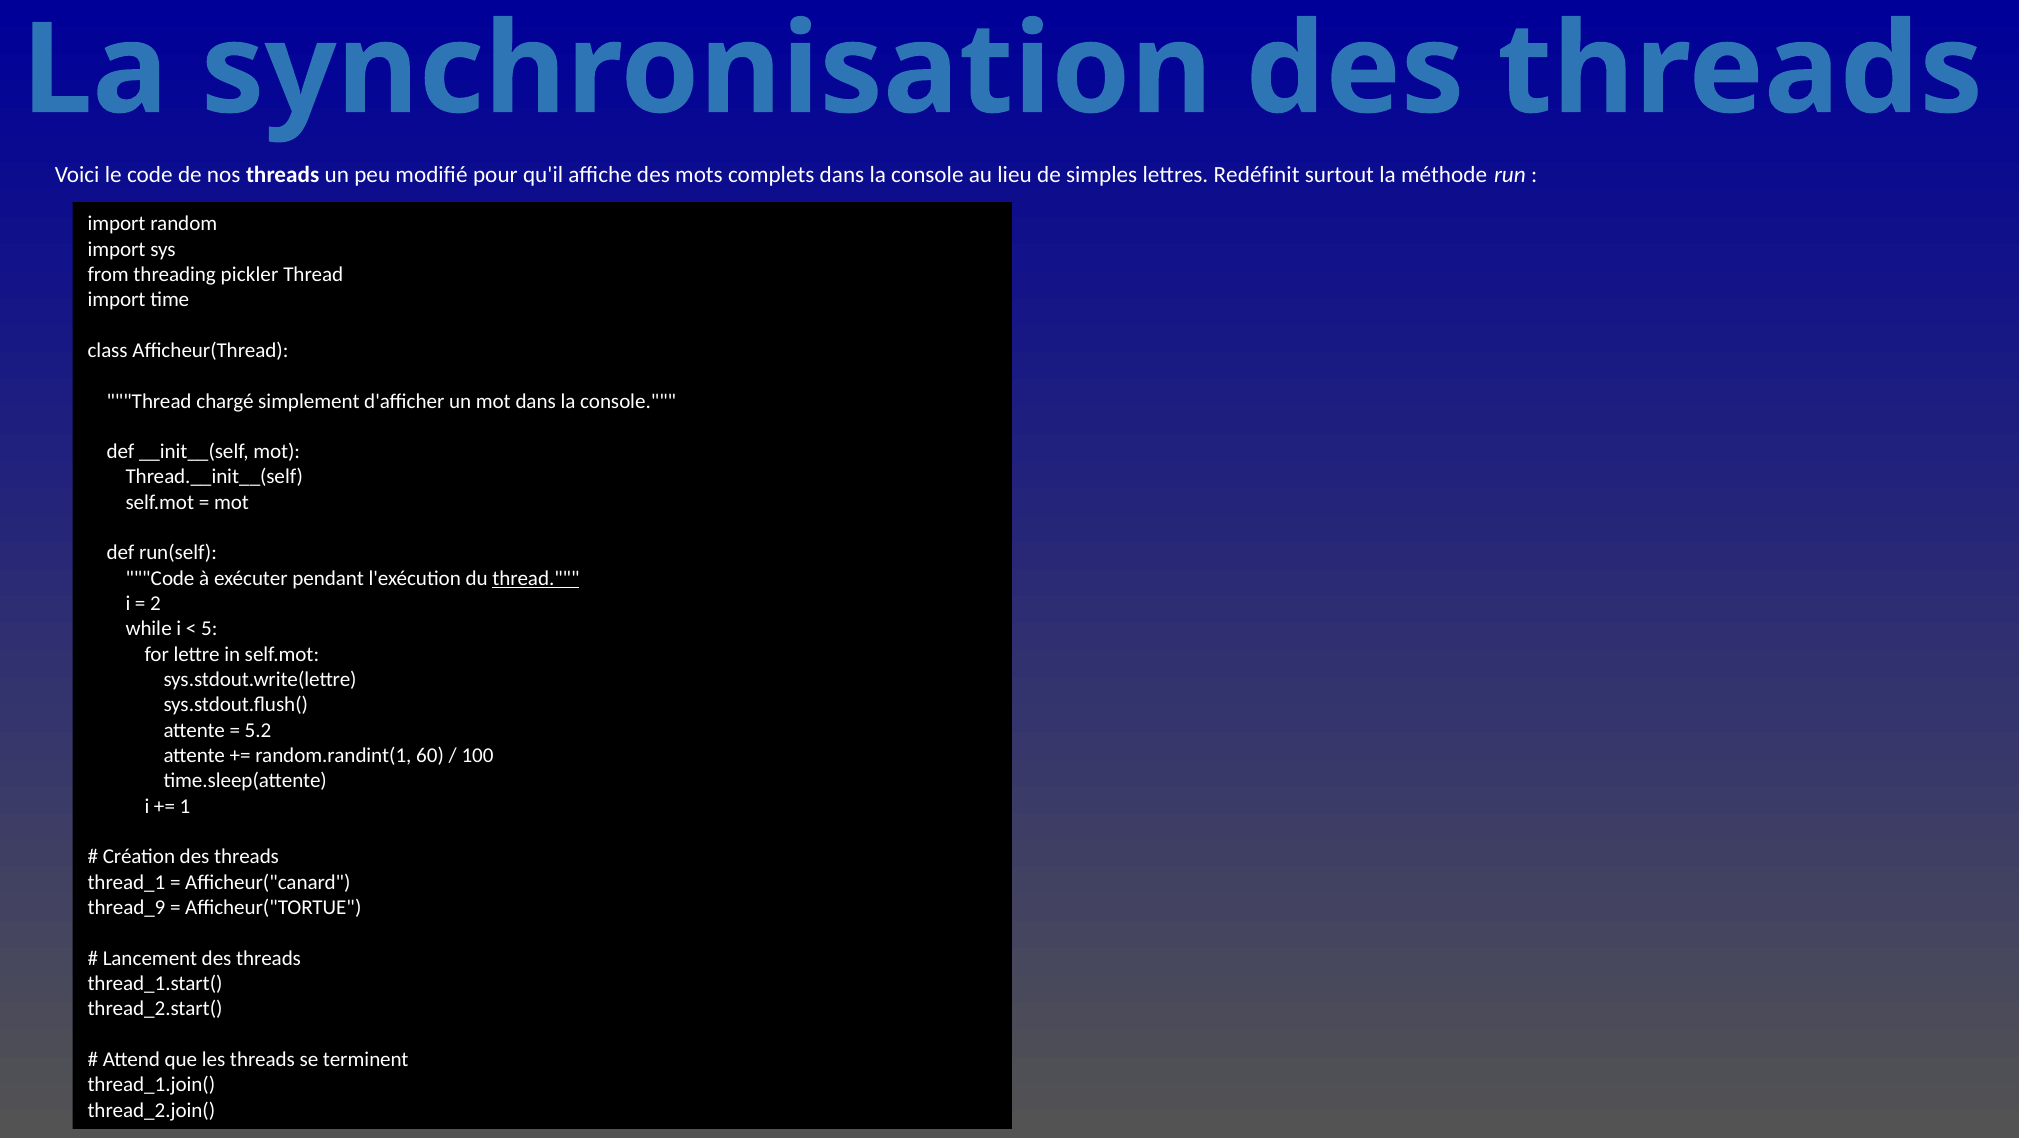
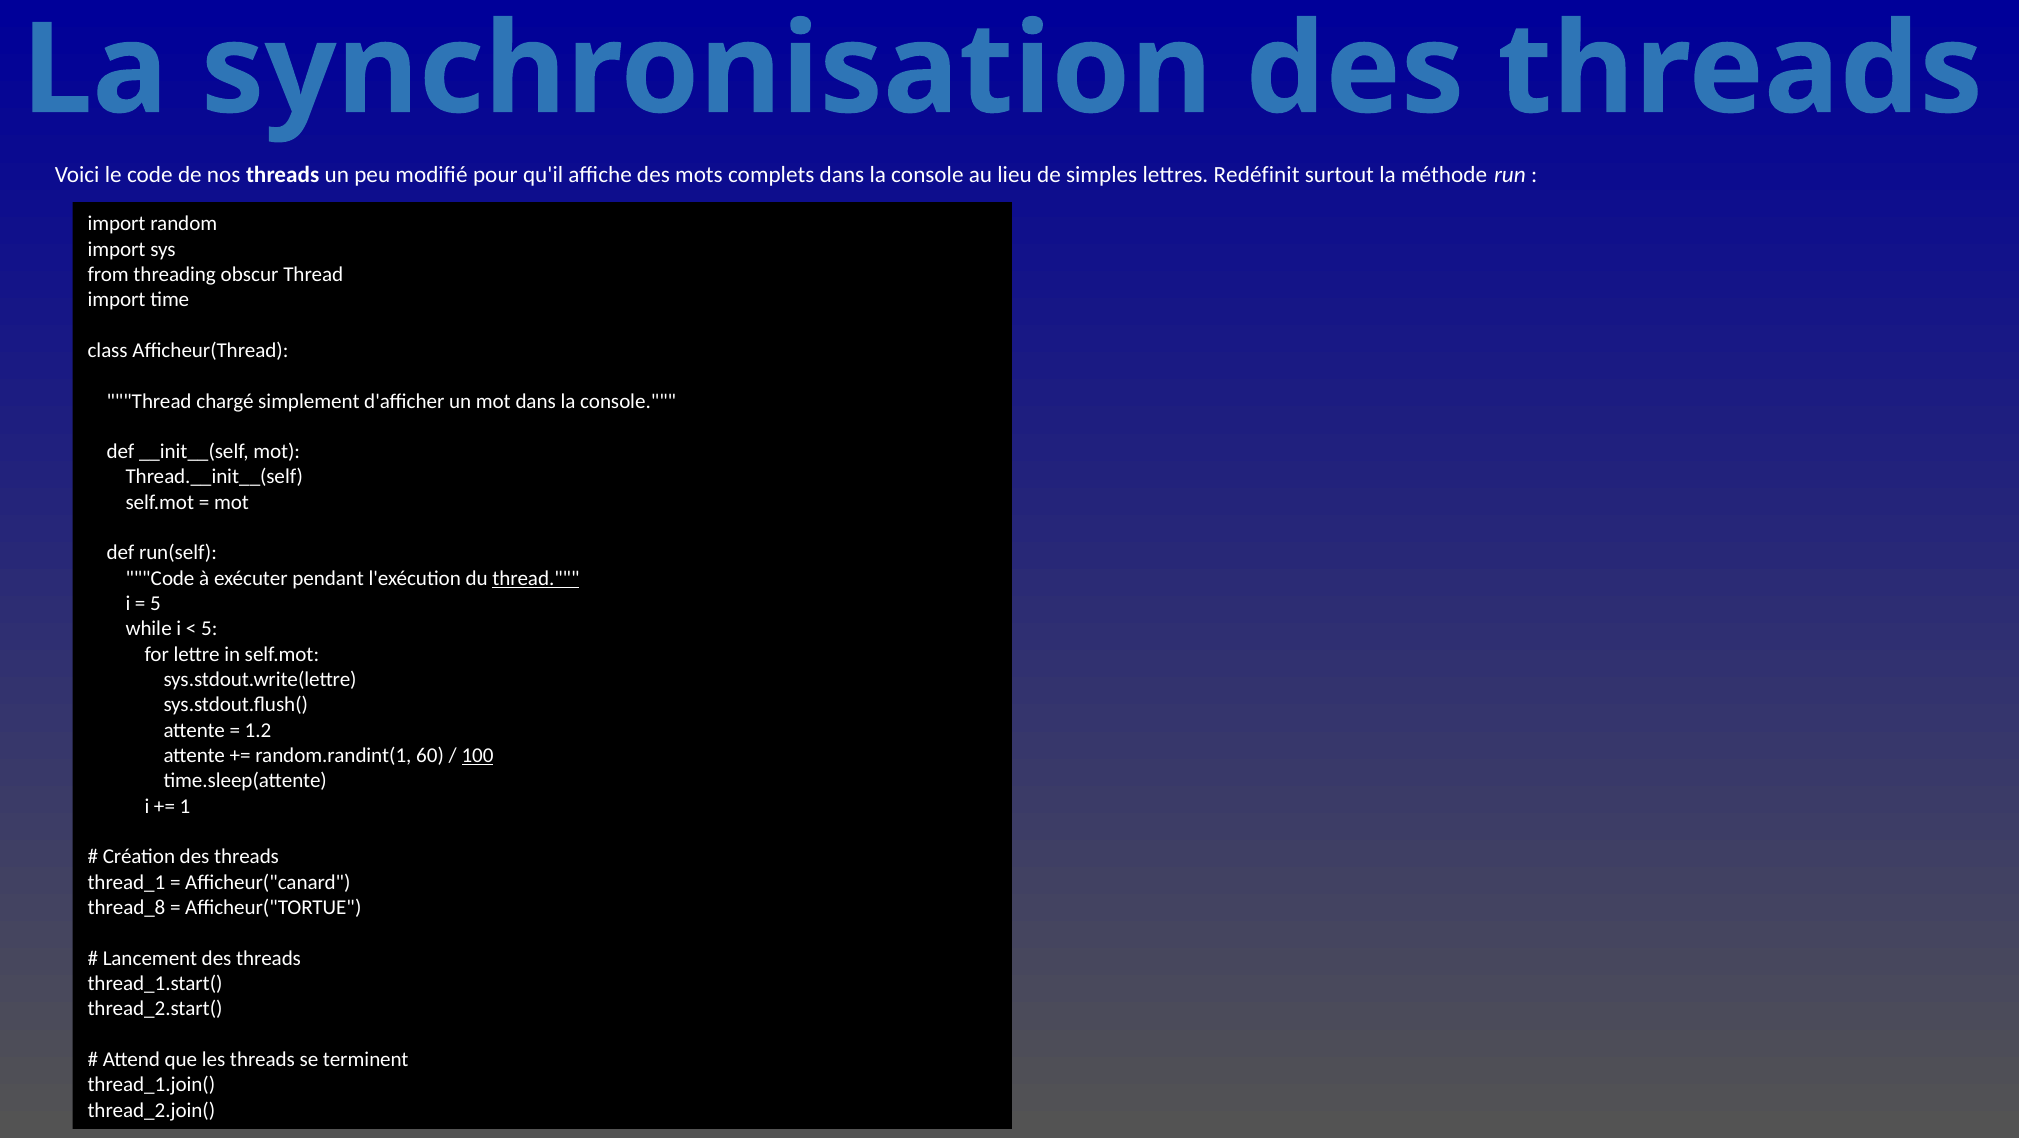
pickler: pickler -> obscur (250, 275)
2: 2 -> 5 (155, 604)
5.2: 5.2 -> 1.2 (258, 731)
100 underline: none -> present (478, 756)
thread_9: thread_9 -> thread_8 (127, 908)
